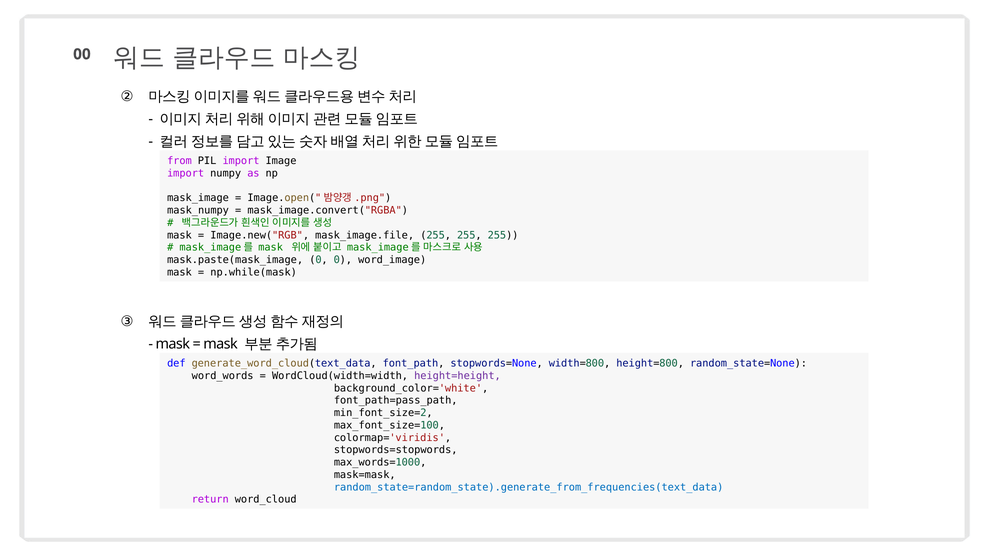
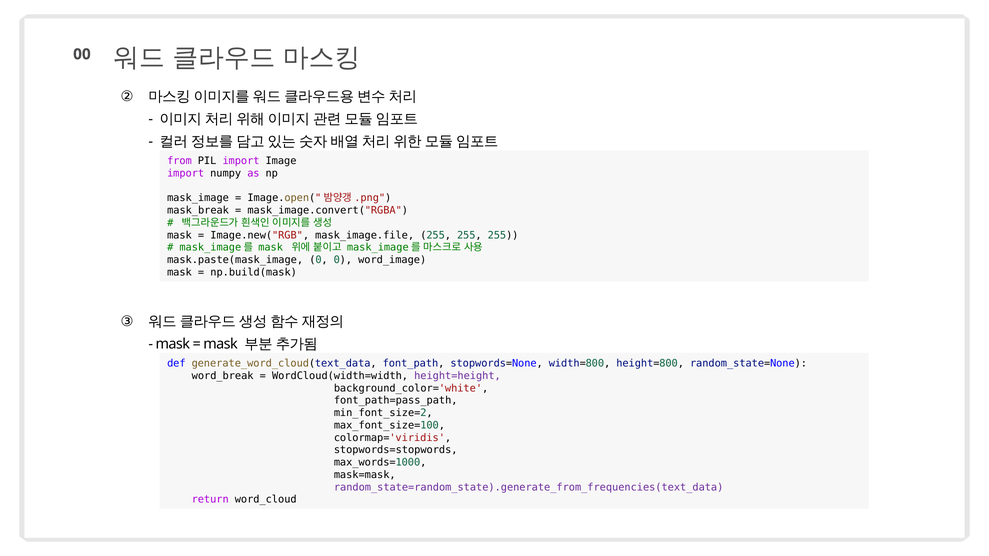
mask_numpy: mask_numpy -> mask_break (198, 210)
np.while(mask: np.while(mask -> np.build(mask (254, 272)
word_words: word_words -> word_break (223, 376)
random_state=random_state).generate_from_frequencies(text_data colour: blue -> purple (529, 487)
